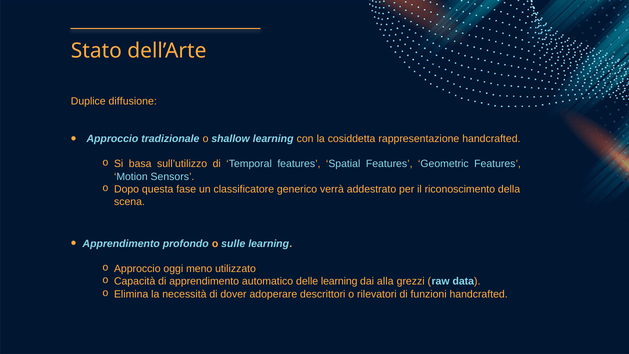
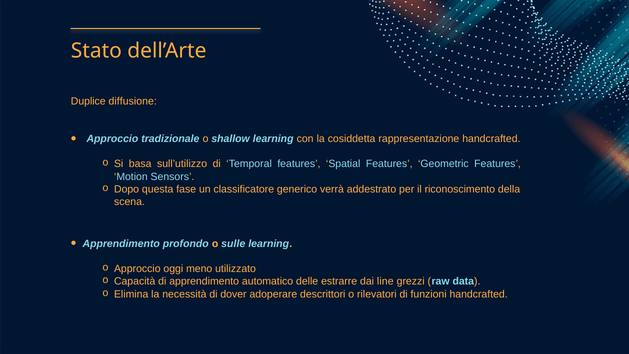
delle learning: learning -> estrarre (339, 281)
alla: alla -> line (385, 281)
